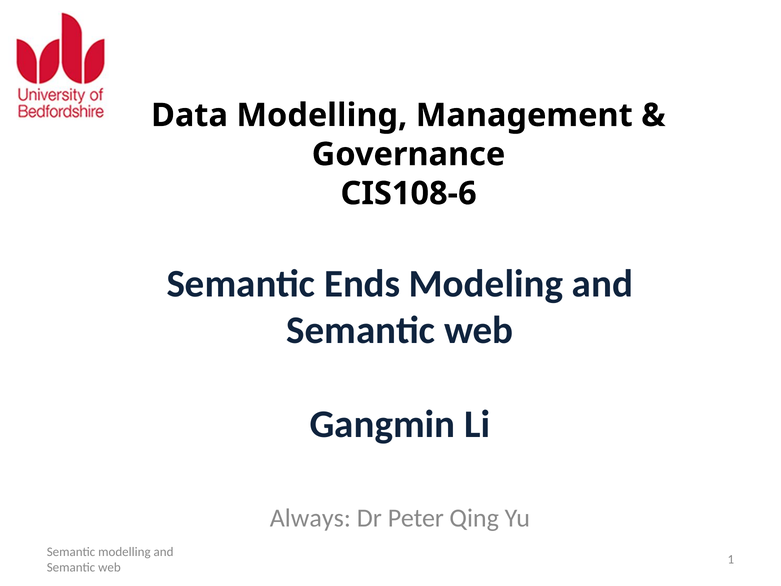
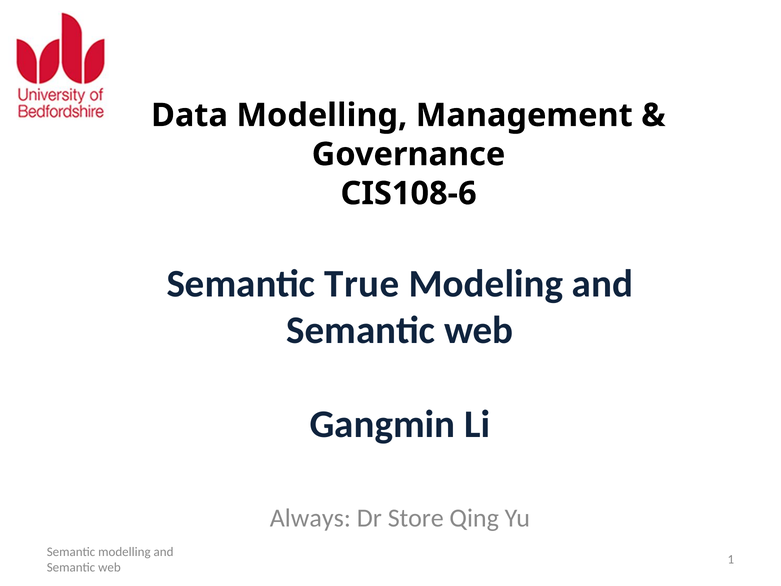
Ends: Ends -> True (362, 284)
Peter: Peter -> Store (416, 518)
